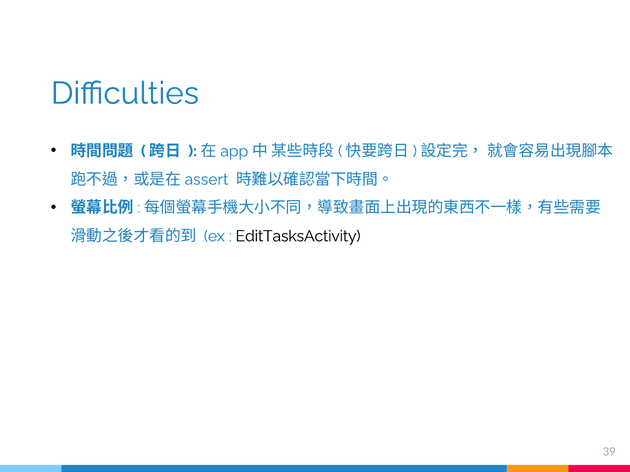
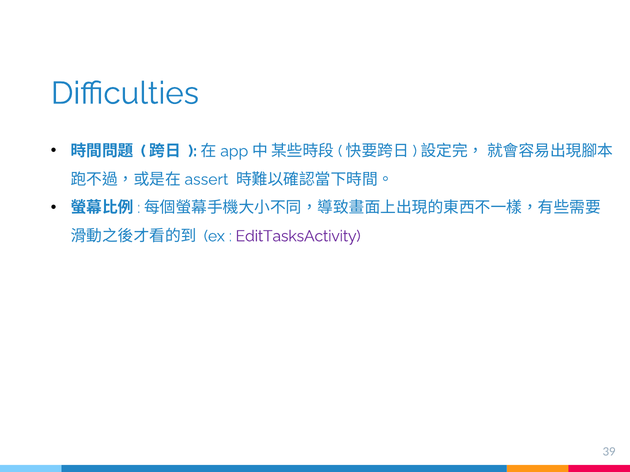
EditTasksActivity colour: black -> purple (298, 236)
